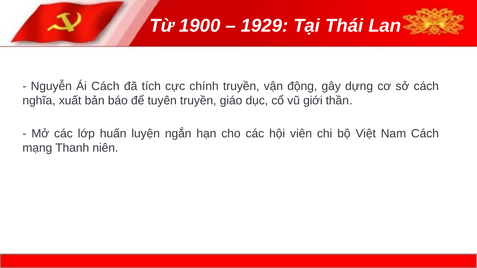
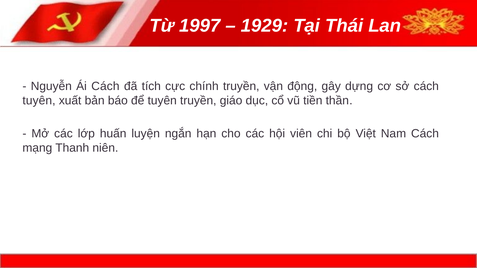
1900: 1900 -> 1997 (200, 26)
nghĩa: nghĩa -> tuyên (39, 101)
giới: giới -> tiền (313, 101)
